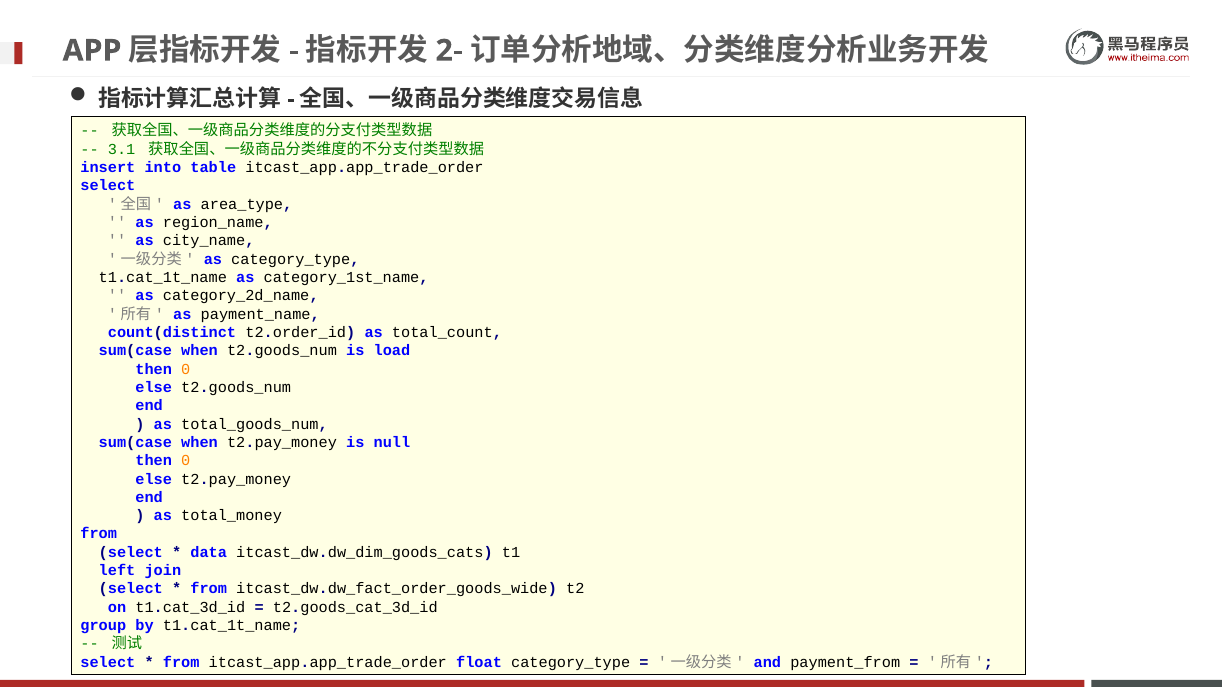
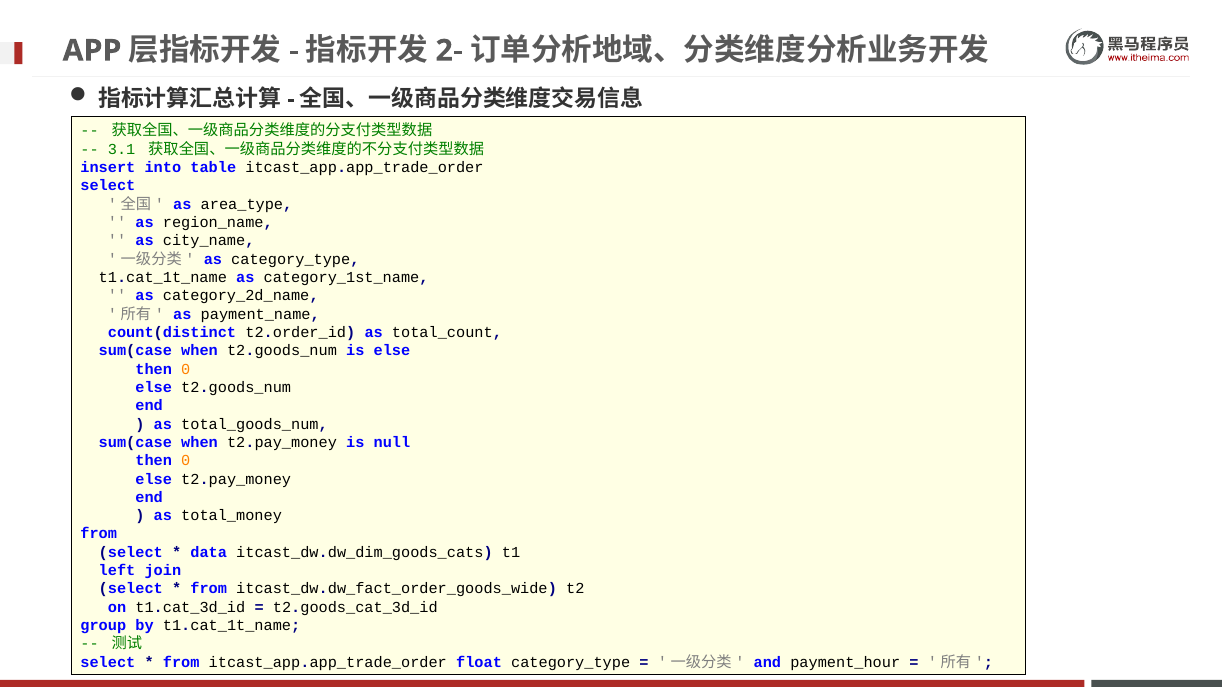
is load: load -> else (392, 351)
payment_from: payment_from -> payment_hour (845, 663)
